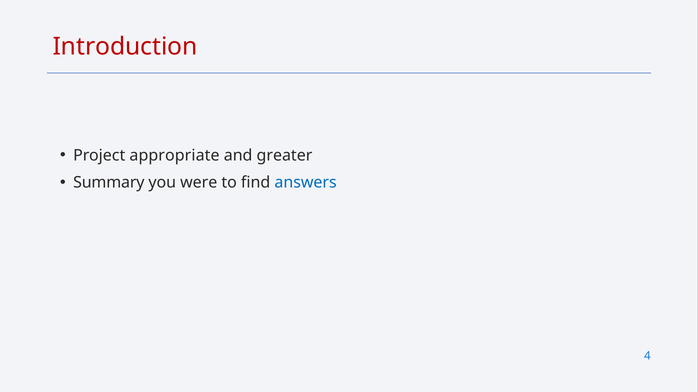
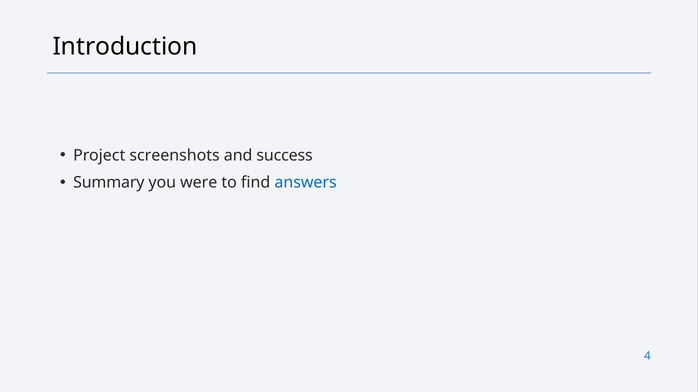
Introduction colour: red -> black (125, 47)
appropriate: appropriate -> screenshots (175, 156)
greater: greater -> success (285, 156)
